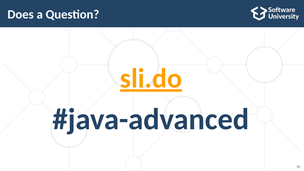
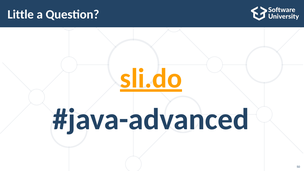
Does: Does -> Little (21, 14)
